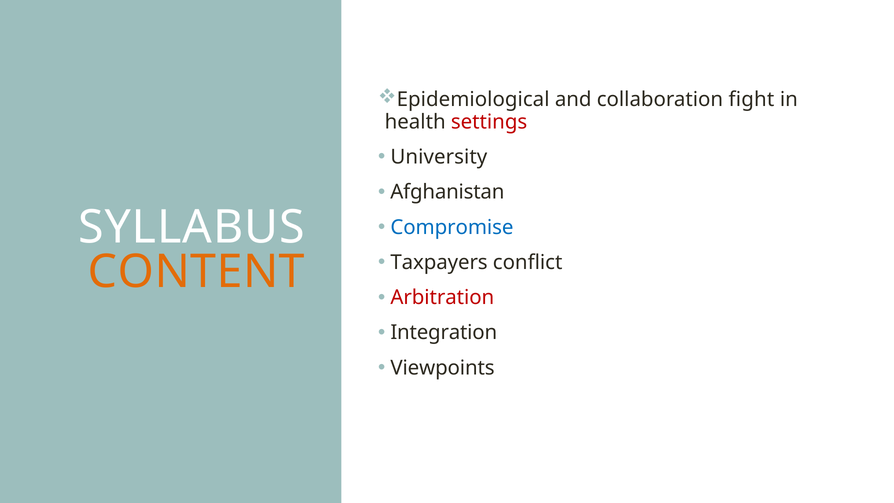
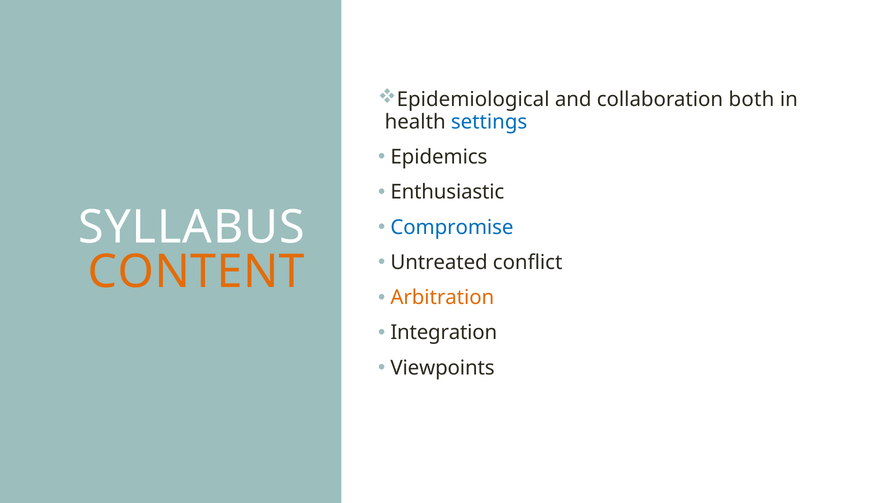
fight: fight -> both (751, 100)
settings colour: red -> blue (489, 122)
University: University -> Epidemics (439, 157)
Afghanistan: Afghanistan -> Enthusiastic (447, 192)
Taxpayers: Taxpayers -> Untreated (439, 262)
Arbitration colour: red -> orange (442, 297)
